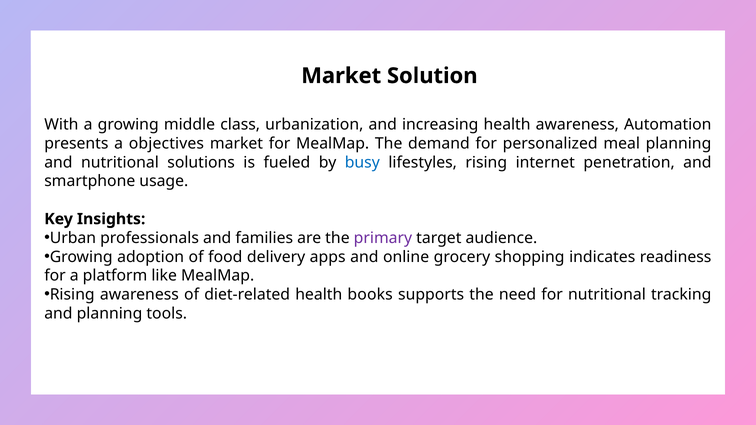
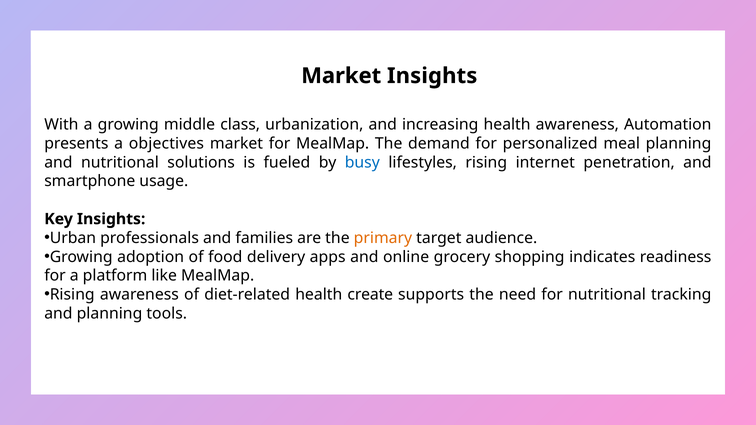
Market Solution: Solution -> Insights (432, 76)
primary colour: purple -> orange (383, 238)
books: books -> create (370, 295)
